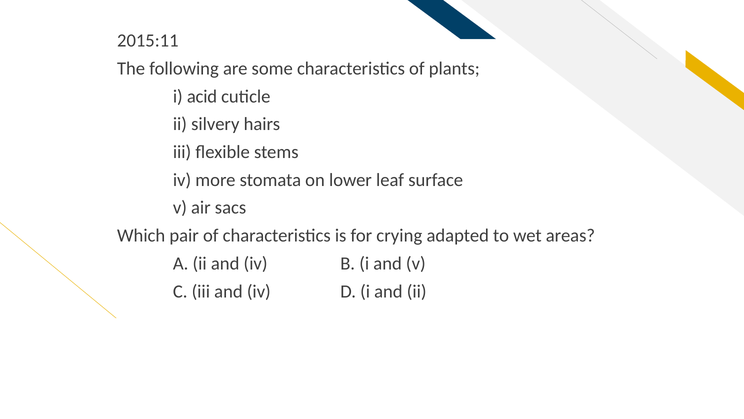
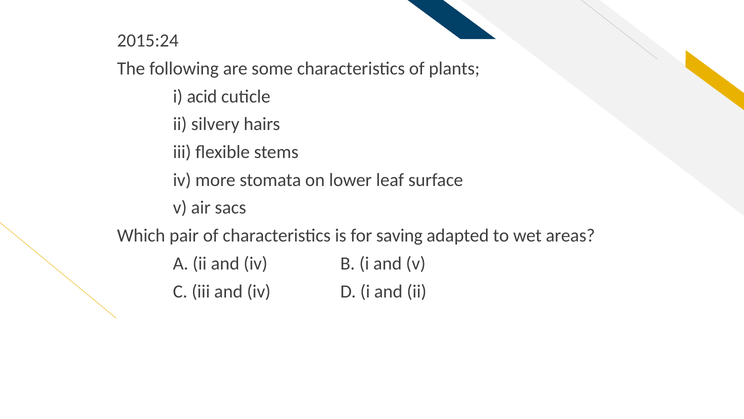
2015:11: 2015:11 -> 2015:24 (148, 41)
crying: crying -> saving (399, 235)
